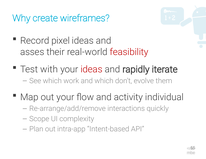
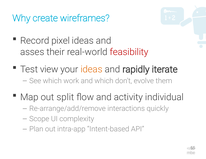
with: with -> view (49, 69)
ideas colour: red -> orange (91, 69)
out your: your -> split (65, 97)
